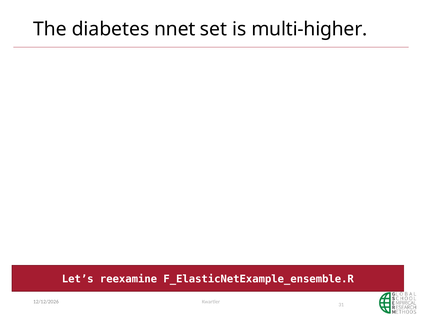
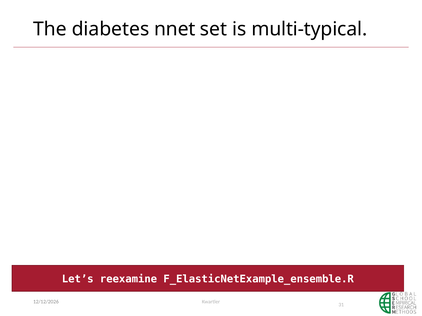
multi-higher: multi-higher -> multi-typical (309, 29)
